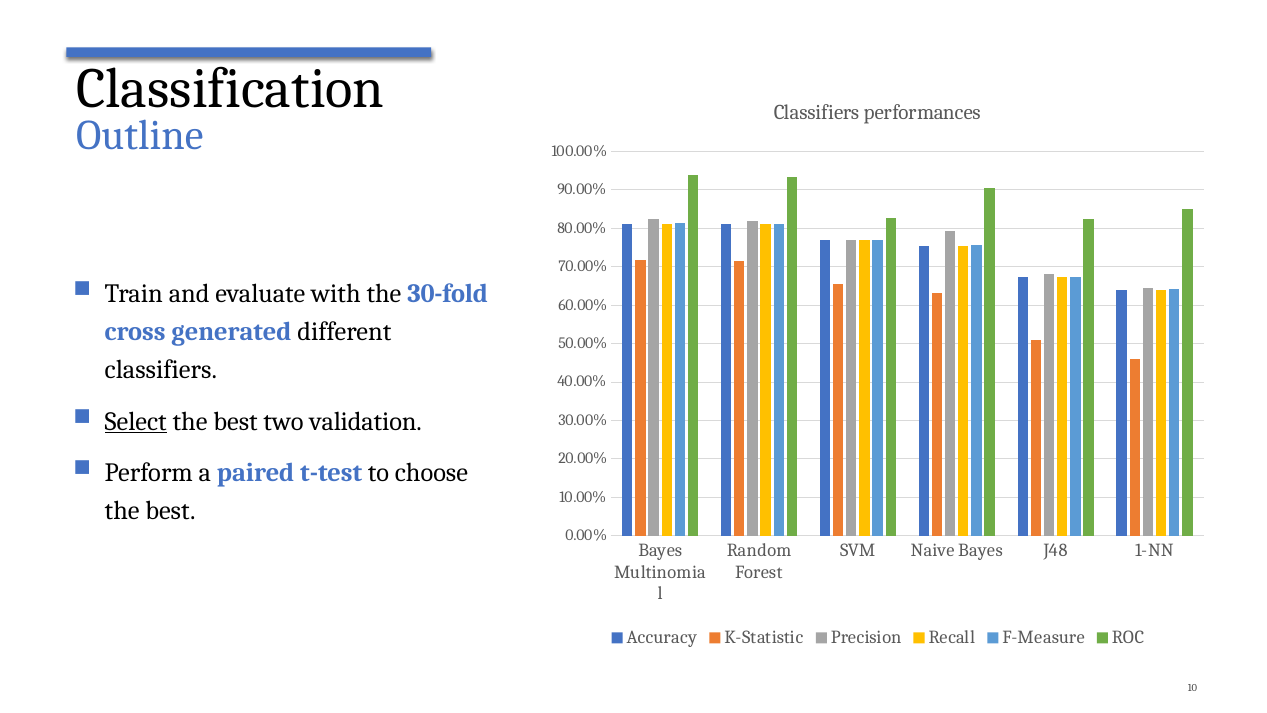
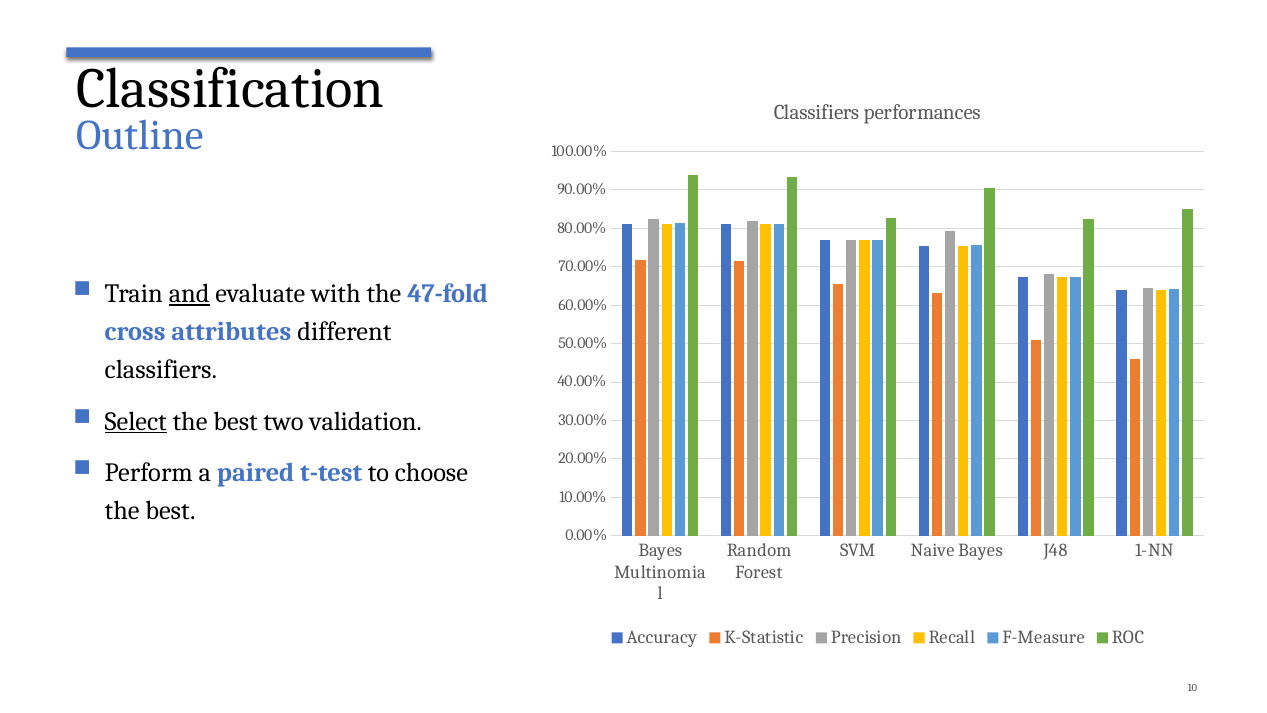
and underline: none -> present (189, 294)
30-fold: 30-fold -> 47-fold (448, 294)
generated: generated -> attributes (231, 332)
